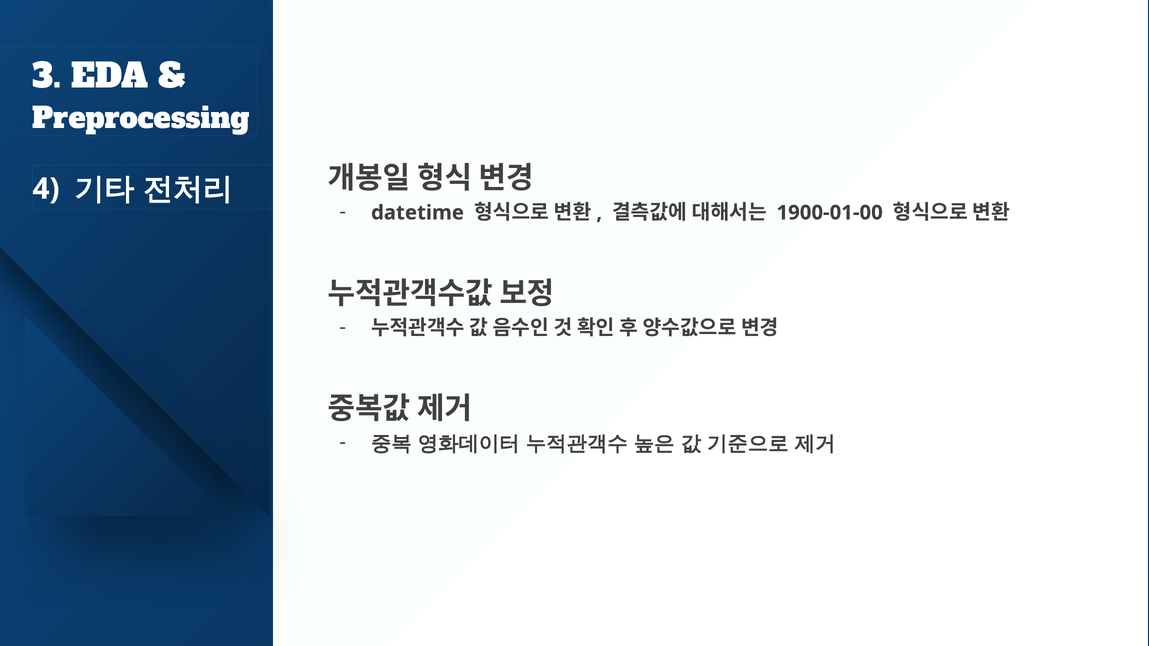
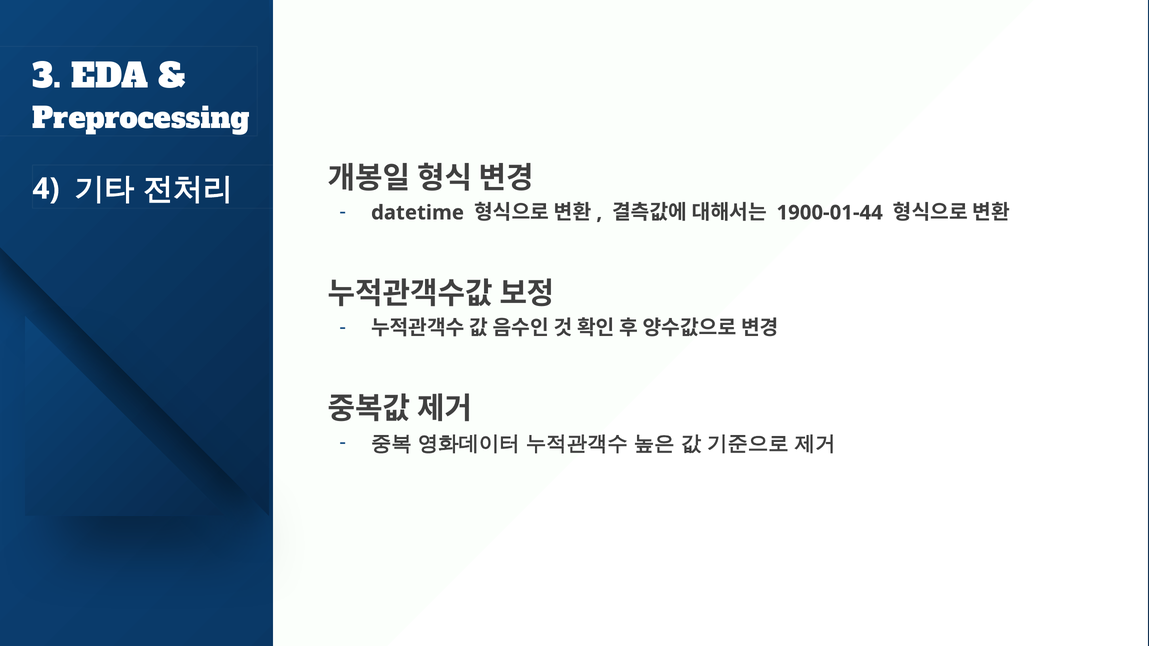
1900-01-00: 1900-01-00 -> 1900-01-44 (830, 213)
